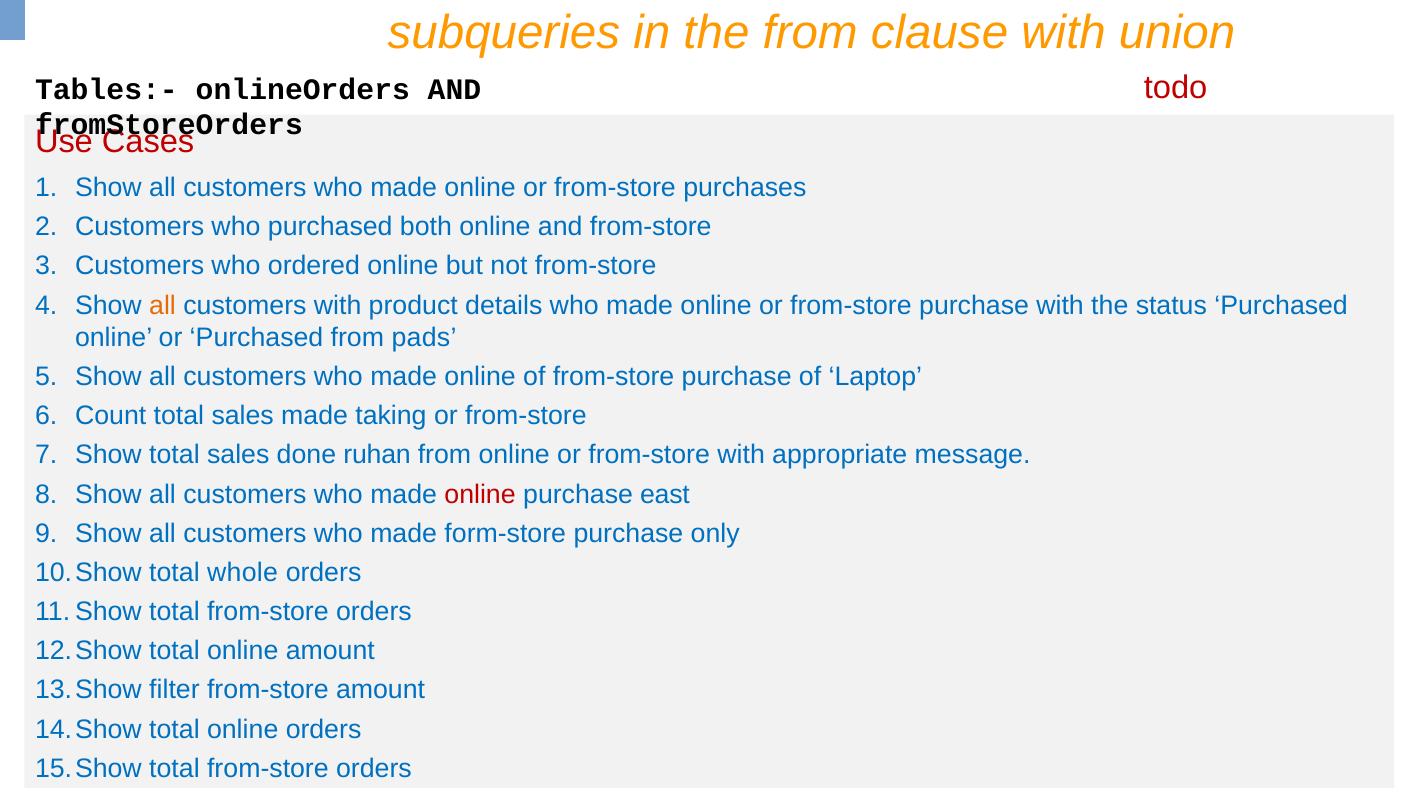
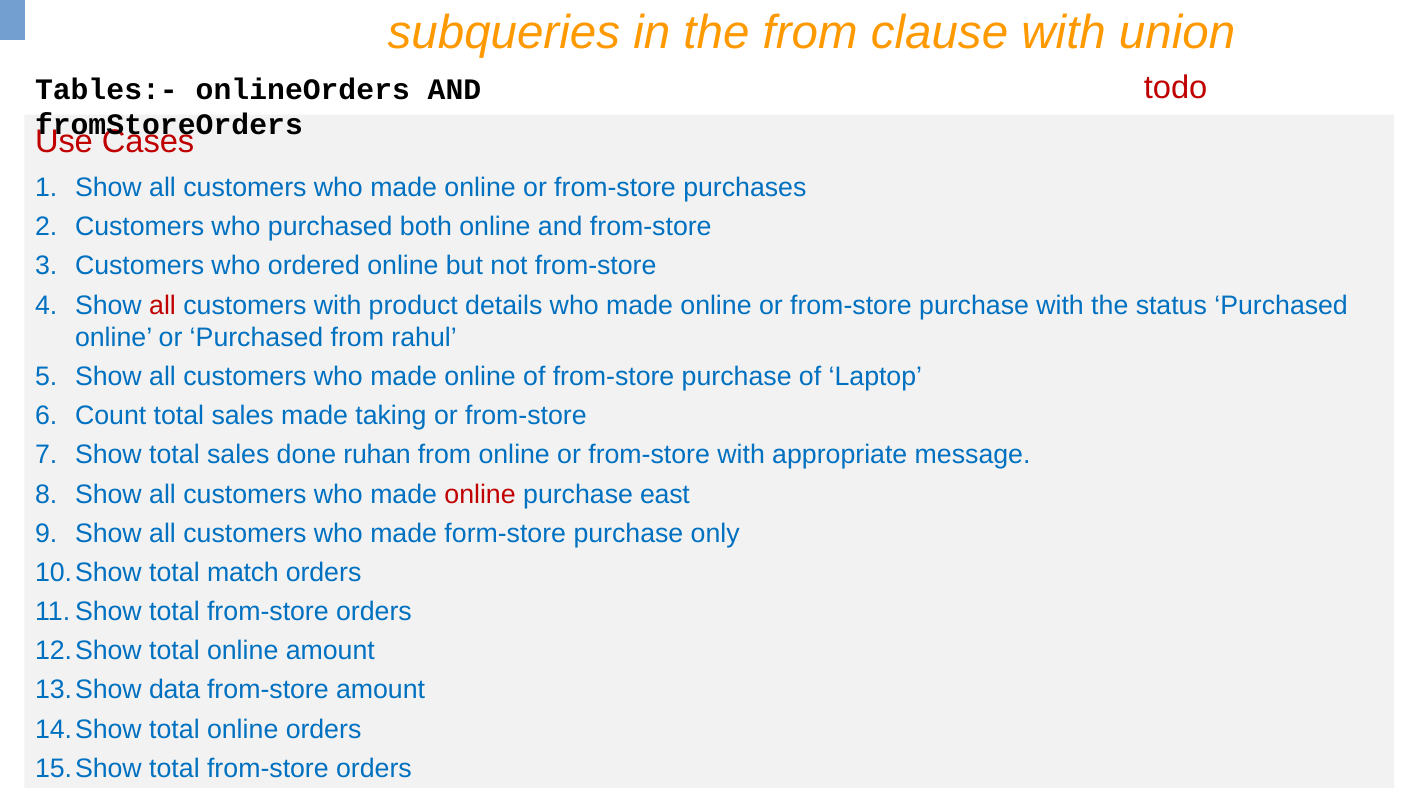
all colour: orange -> red (163, 305)
pads: pads -> rahul (424, 337)
whole: whole -> match (243, 572)
filter: filter -> data (175, 690)
